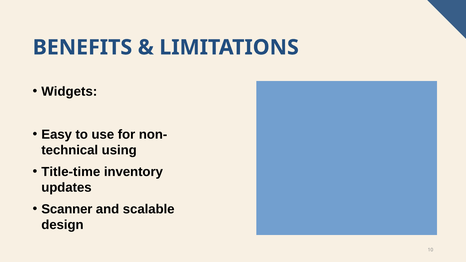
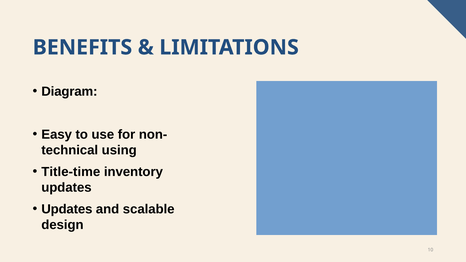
Widgets: Widgets -> Diagram (69, 91)
Scanner: Scanner -> Updates (67, 209)
